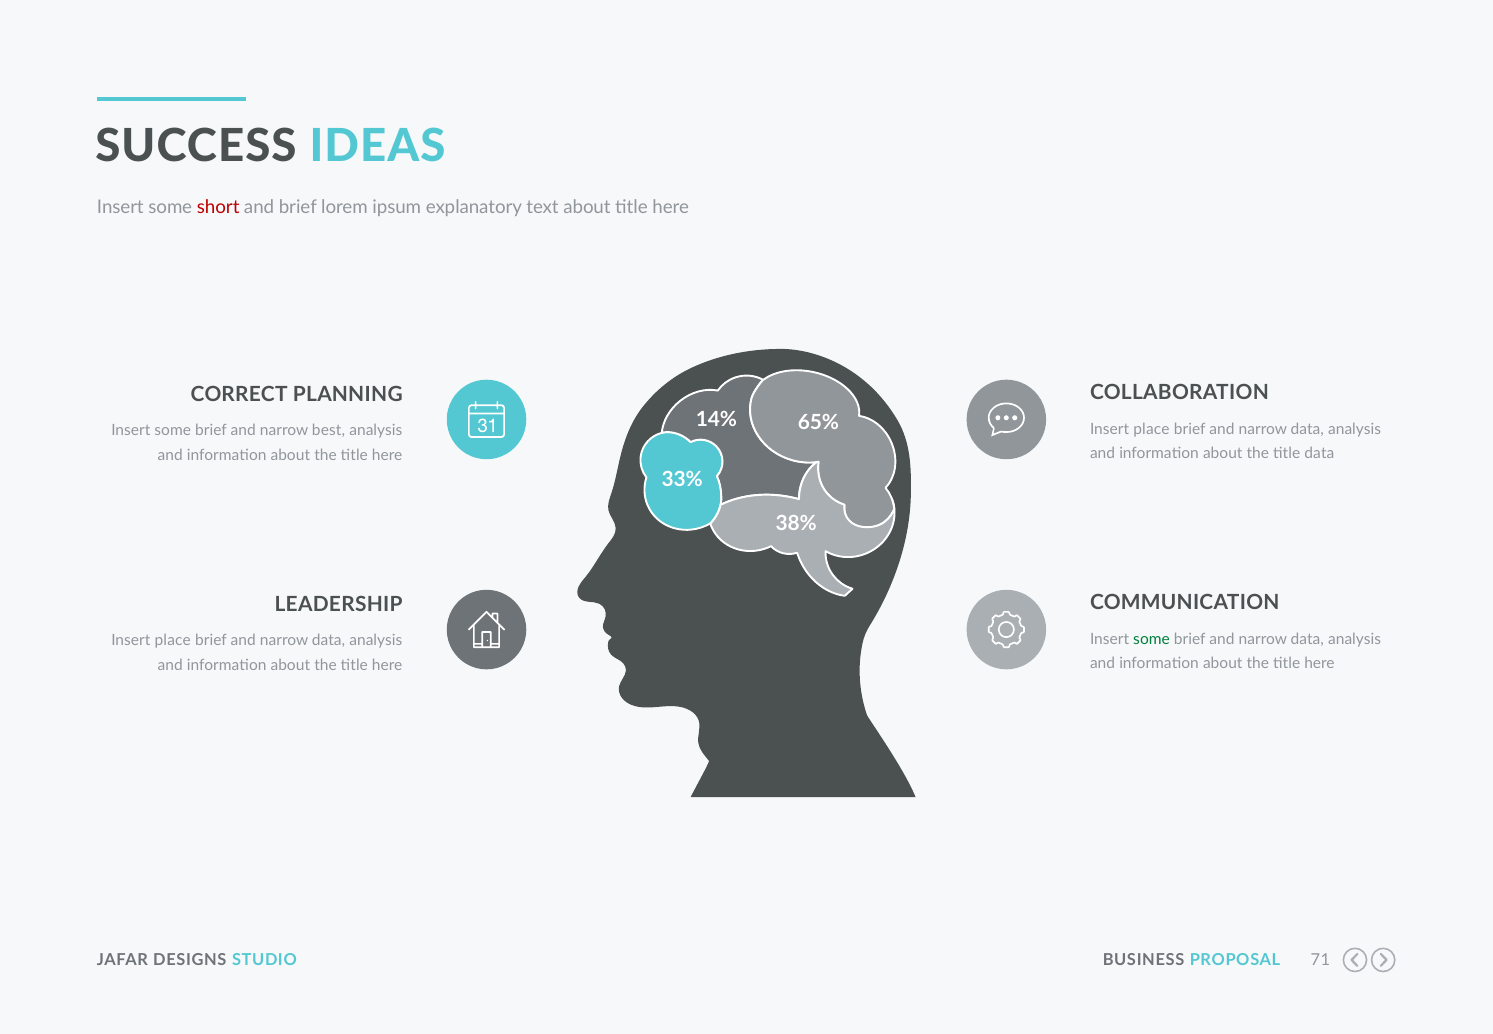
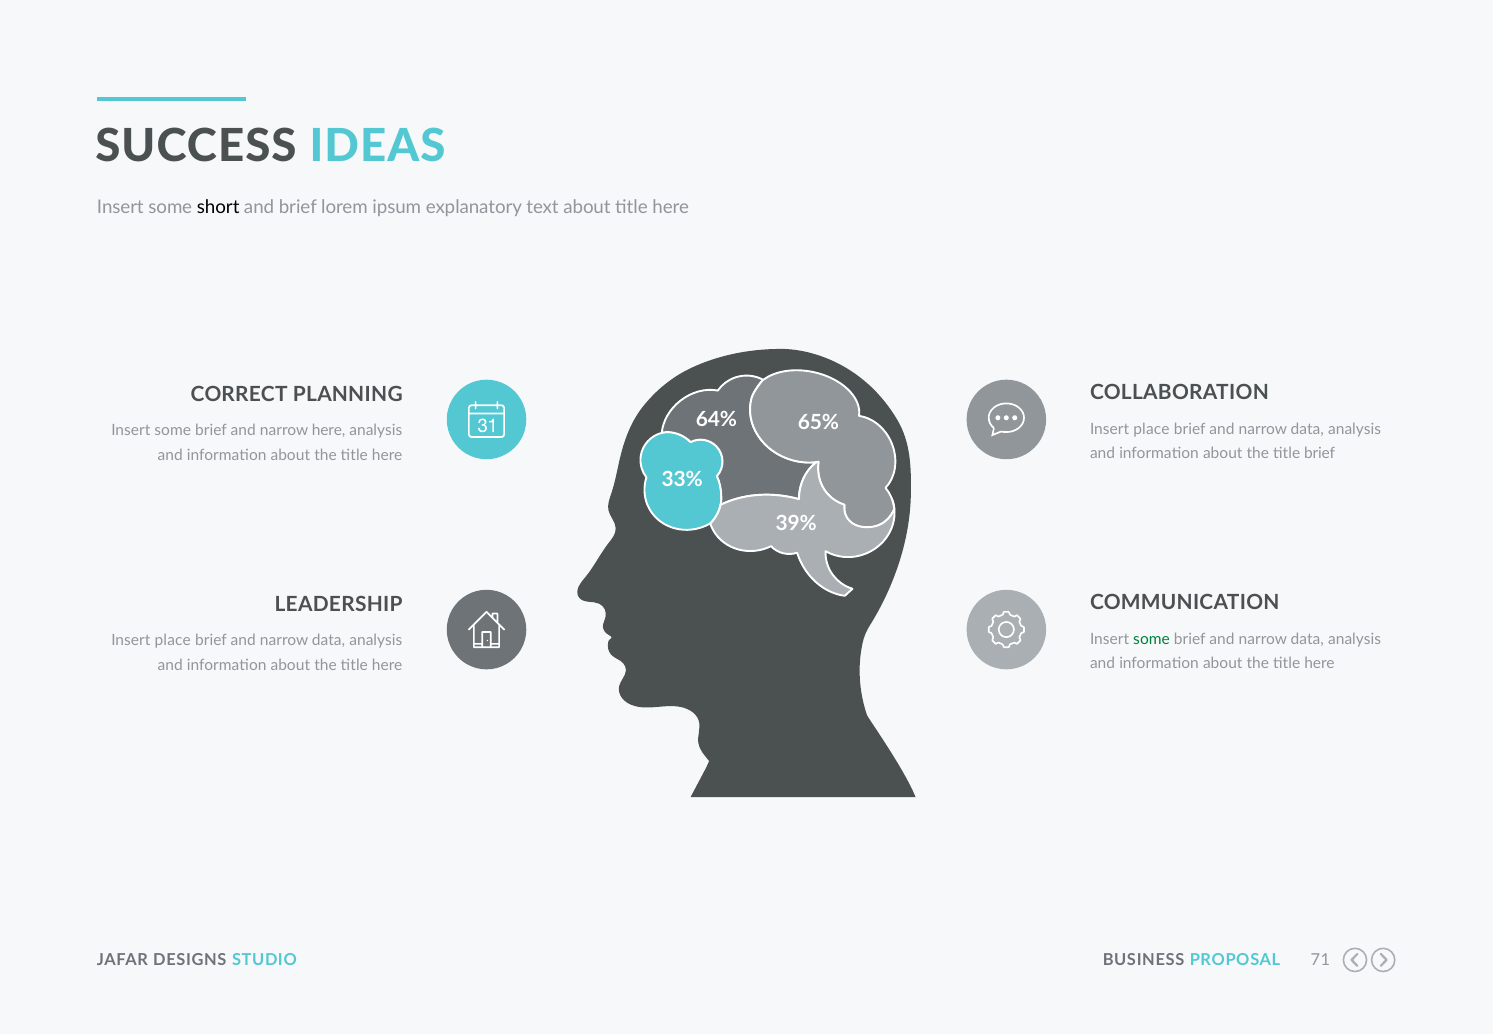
short colour: red -> black (218, 208)
14%: 14% -> 64% (717, 420)
narrow best: best -> here (329, 431)
title data: data -> brief (1320, 453)
38%: 38% -> 39% (796, 523)
